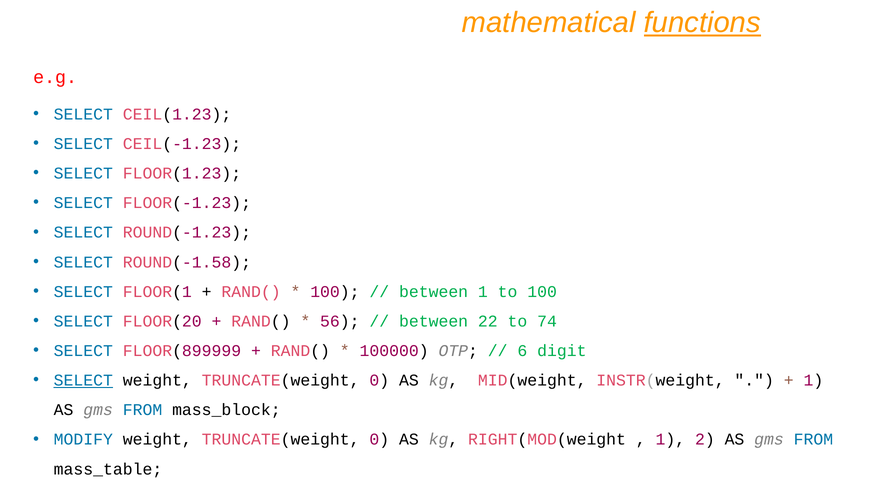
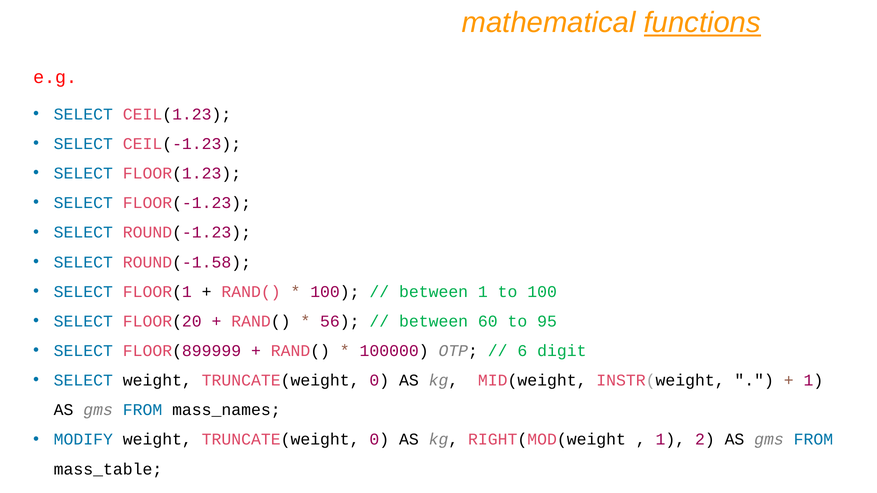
22: 22 -> 60 (488, 321)
74: 74 -> 95 (547, 321)
SELECT underline: present -> none (83, 381)
mass_block: mass_block -> mass_names (226, 410)
